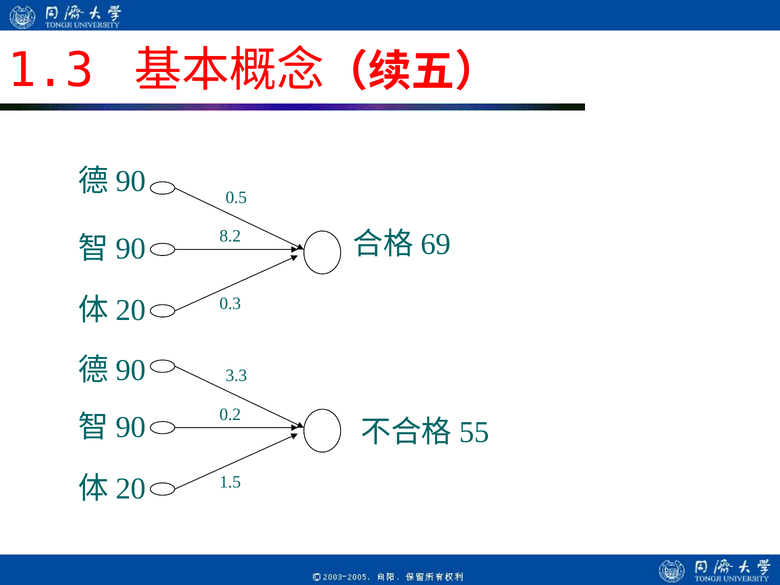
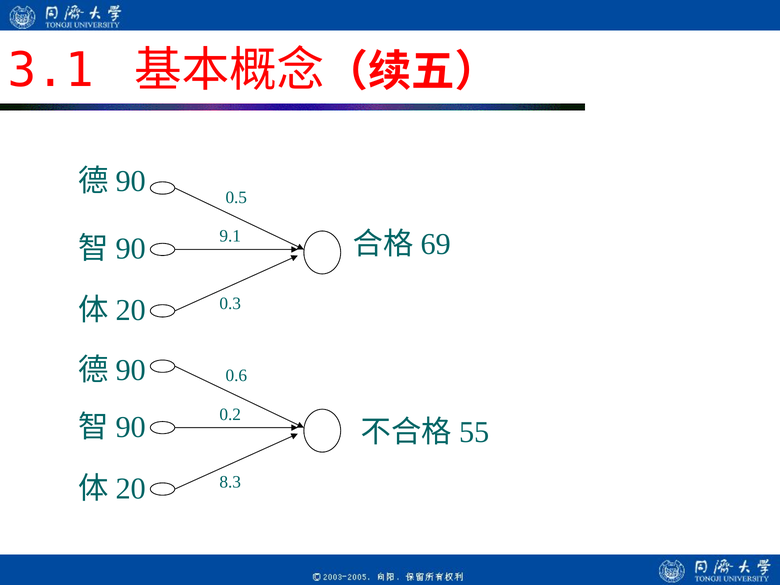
1.3: 1.3 -> 3.1 (51, 70)
8.2: 8.2 -> 9.1 (230, 236)
3.3: 3.3 -> 0.6 (236, 376)
1.5: 1.5 -> 8.3 (230, 482)
